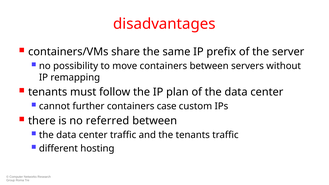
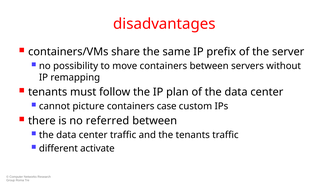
further: further -> picture (88, 106)
hosting: hosting -> activate (97, 149)
